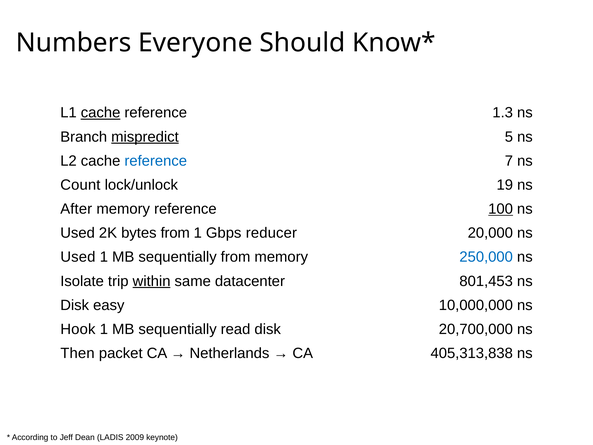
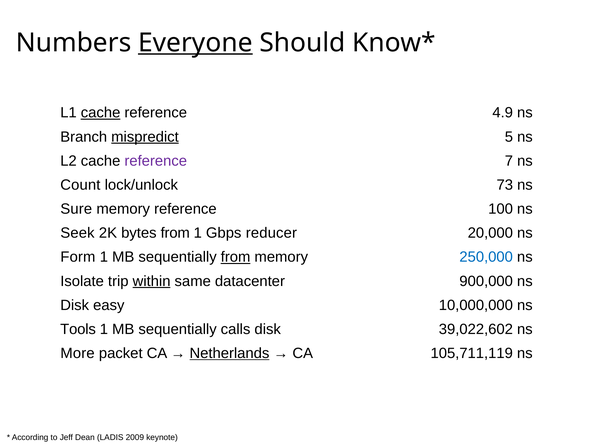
Everyone underline: none -> present (195, 43)
1.3: 1.3 -> 4.9 (503, 113)
reference colour: blue -> purple (156, 161)
19: 19 -> 73 (505, 185)
After: After -> Sure (76, 209)
100 underline: present -> none (501, 209)
Used: Used -> Seek (77, 233)
Used: Used -> Form (78, 257)
from underline: none -> present (236, 257)
801,453: 801,453 -> 900,000 (486, 281)
Hook: Hook -> Tools (78, 329)
read: read -> calls (236, 329)
20,700,000: 20,700,000 -> 39,022,602 (476, 329)
Then: Then -> More (77, 353)
Netherlands underline: none -> present (229, 353)
405,313,838: 405,313,838 -> 105,711,119 (472, 353)
